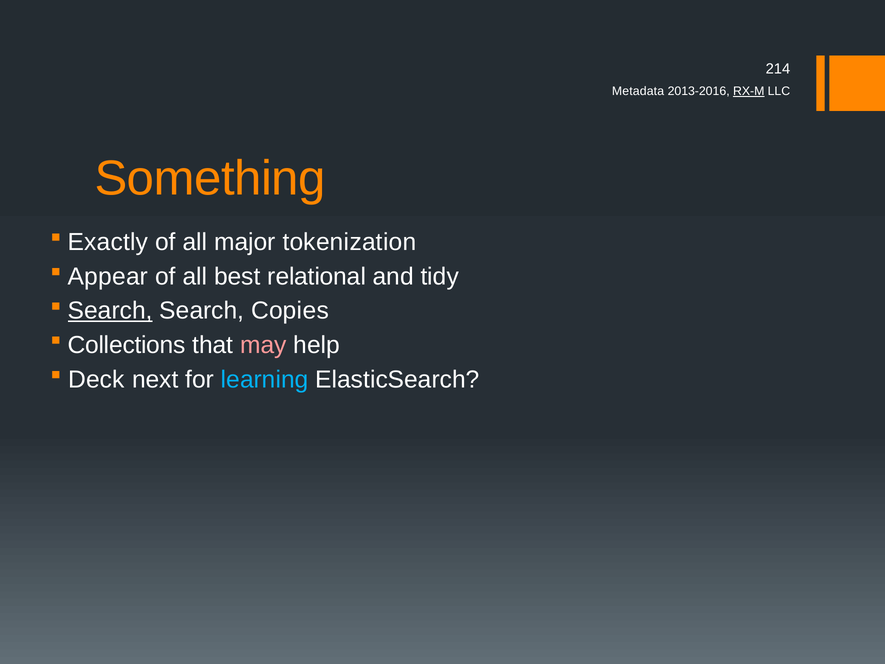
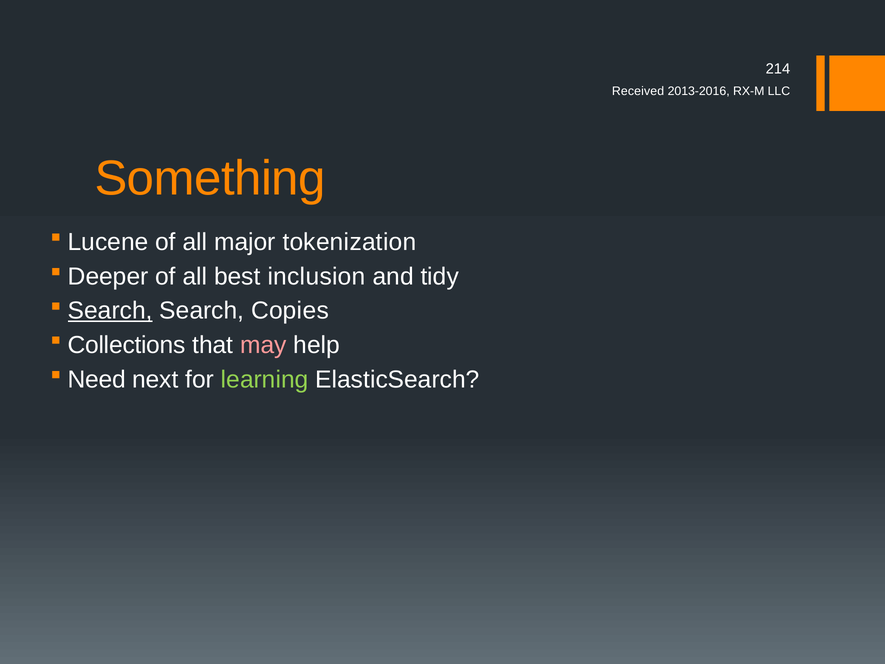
Metadata: Metadata -> Received (638, 91)
RX-M underline: present -> none (749, 91)
Exactly: Exactly -> Lucene (108, 242)
Appear: Appear -> Deeper (108, 276)
relational: relational -> inclusion (317, 276)
Deck: Deck -> Need (97, 380)
learning colour: light blue -> light green (265, 380)
